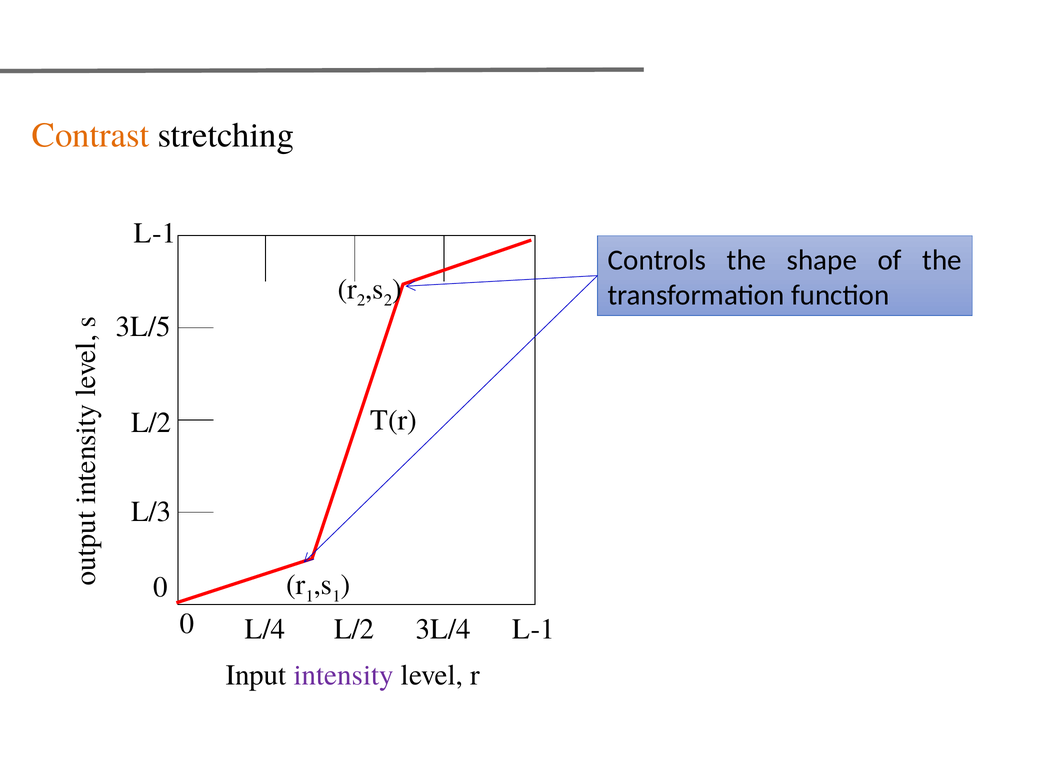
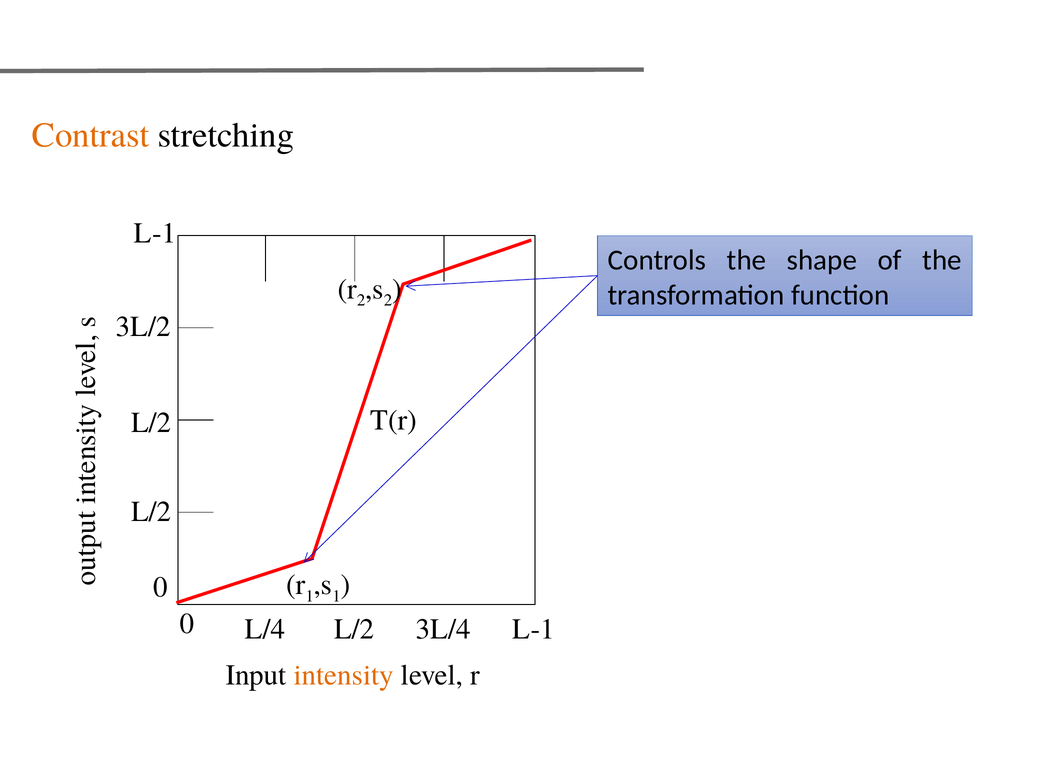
3L/5: 3L/5 -> 3L/2 (143, 327)
L/3: L/3 -> L/2 (151, 511)
intensity colour: purple -> orange (344, 675)
